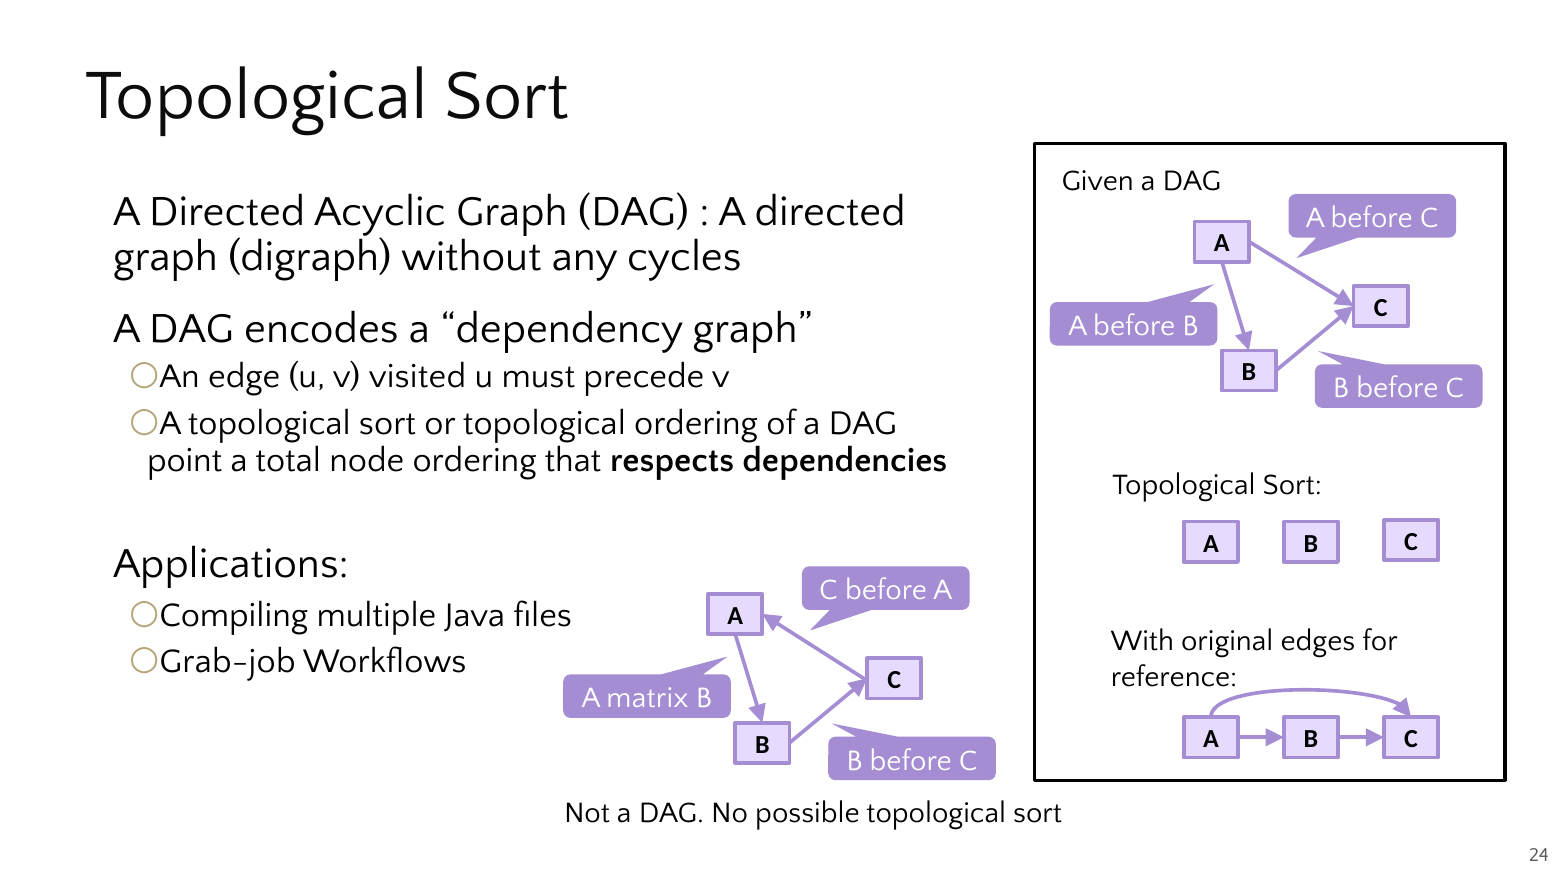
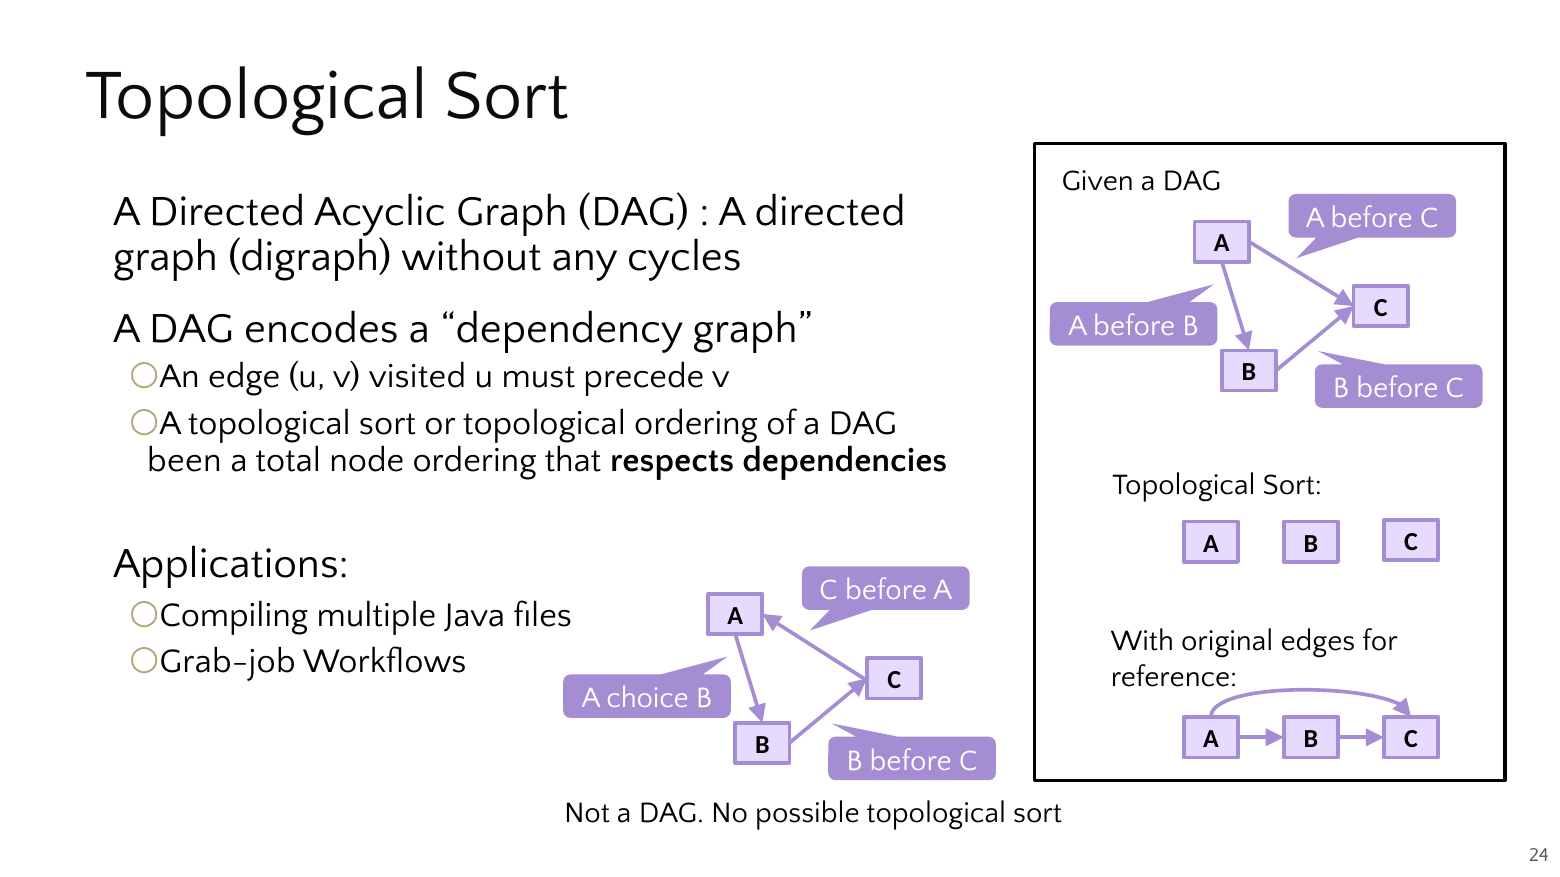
point: point -> been (184, 460)
matrix: matrix -> choice (648, 699)
